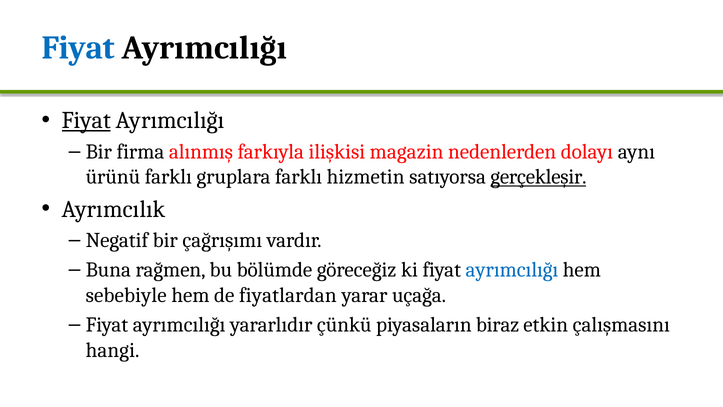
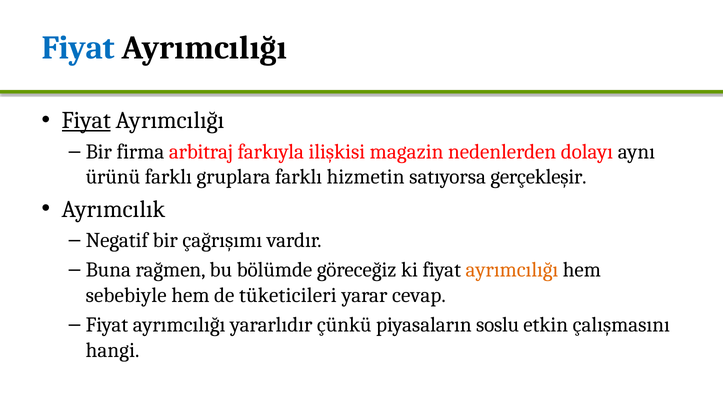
alınmış: alınmış -> arbitraj (201, 152)
gerçekleşir underline: present -> none (538, 177)
ayrımcılığı colour: blue -> orange (512, 270)
fiyatlardan: fiyatlardan -> tüketicileri (288, 295)
uçağa: uçağa -> cevap (419, 295)
biraz: biraz -> soslu (498, 325)
